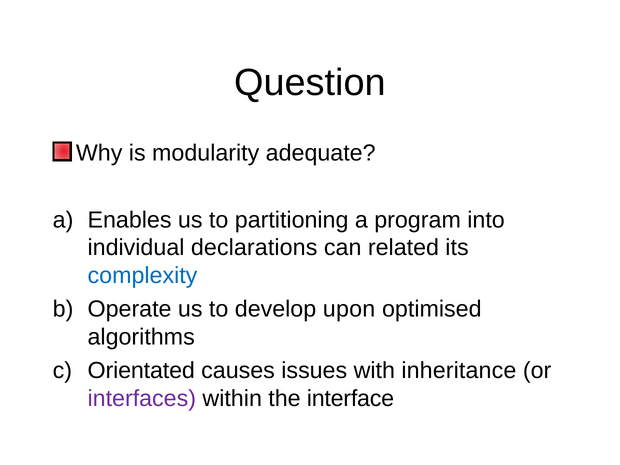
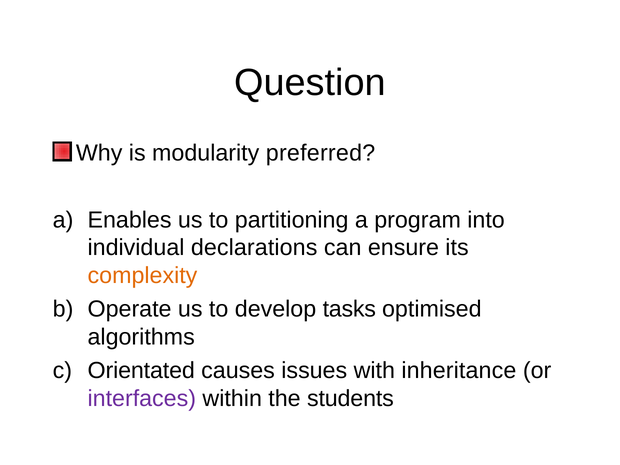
adequate: adequate -> preferred (321, 153)
related: related -> ensure (403, 248)
complexity colour: blue -> orange (142, 276)
upon: upon -> tasks (349, 309)
interface: interface -> students (350, 398)
